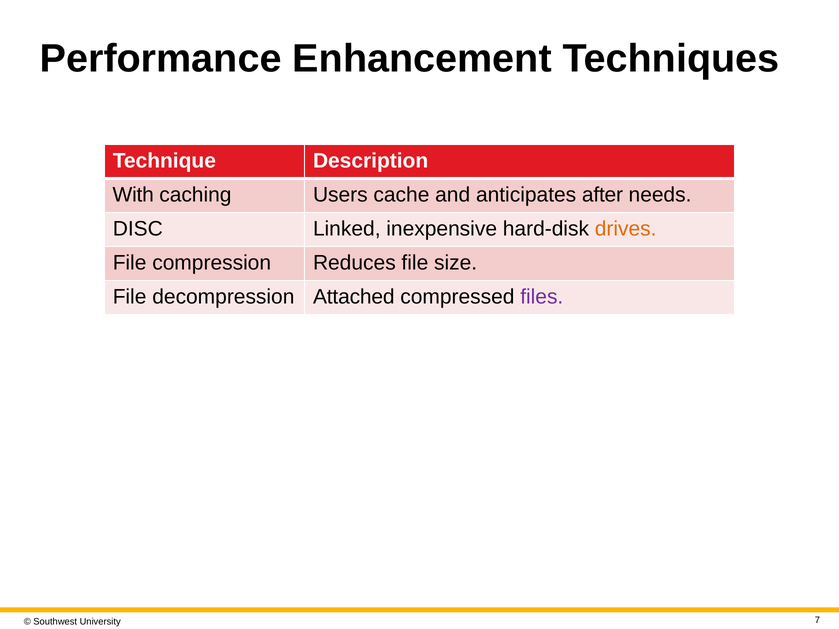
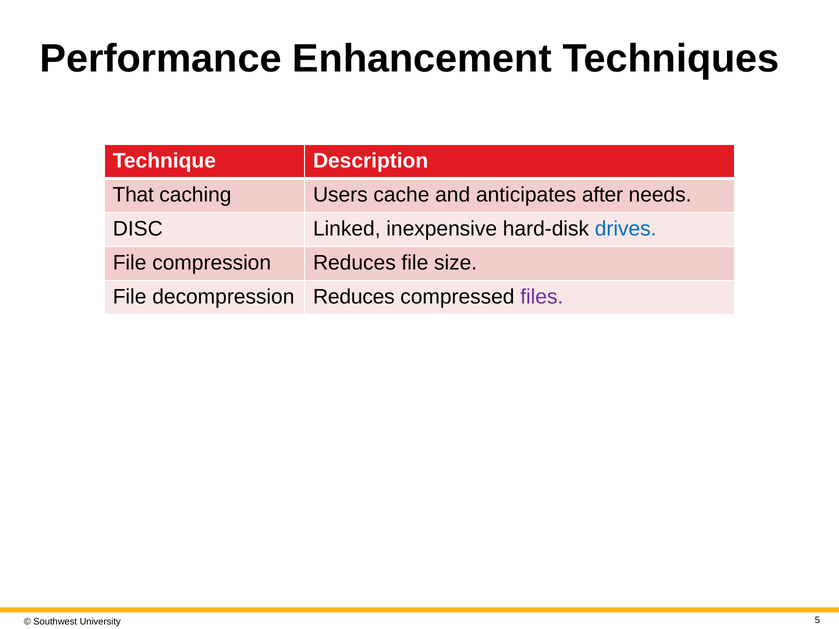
With: With -> That (133, 195)
drives colour: orange -> blue (626, 229)
decompression Attached: Attached -> Reduces (354, 297)
7: 7 -> 5 (817, 620)
